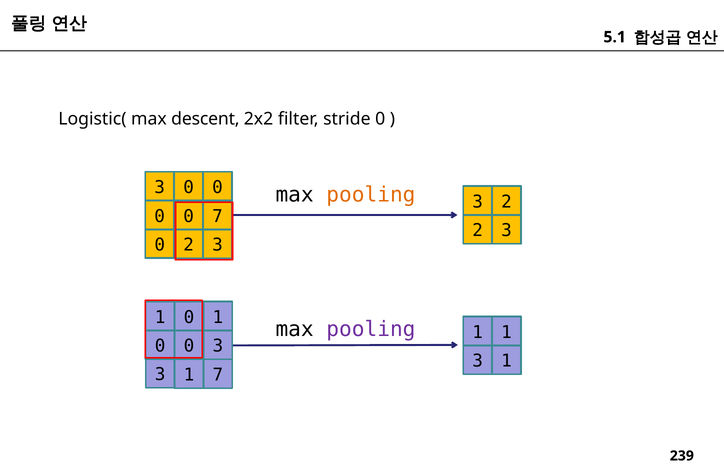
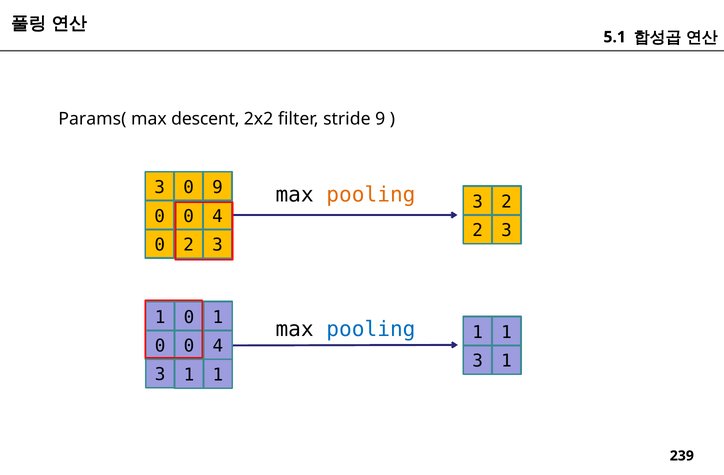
Logistic(: Logistic( -> Params( (92, 119)
stride 0: 0 -> 9 (380, 119)
3 0 0: 0 -> 9 (217, 188)
7: 7 -> 4 (217, 216)
pooling colour: purple -> blue (371, 330)
3: 3 -> 4 (218, 347)
7: 7 -> 1 (218, 375)
